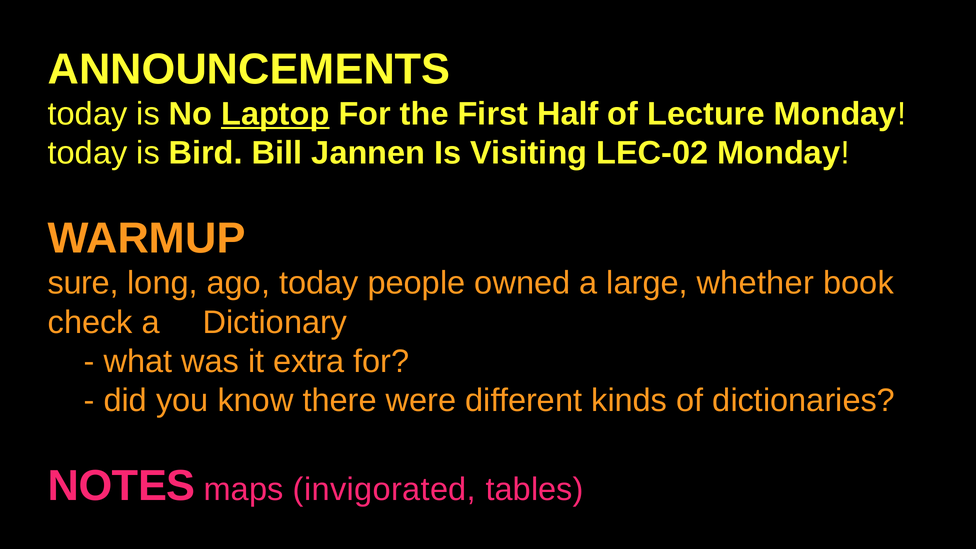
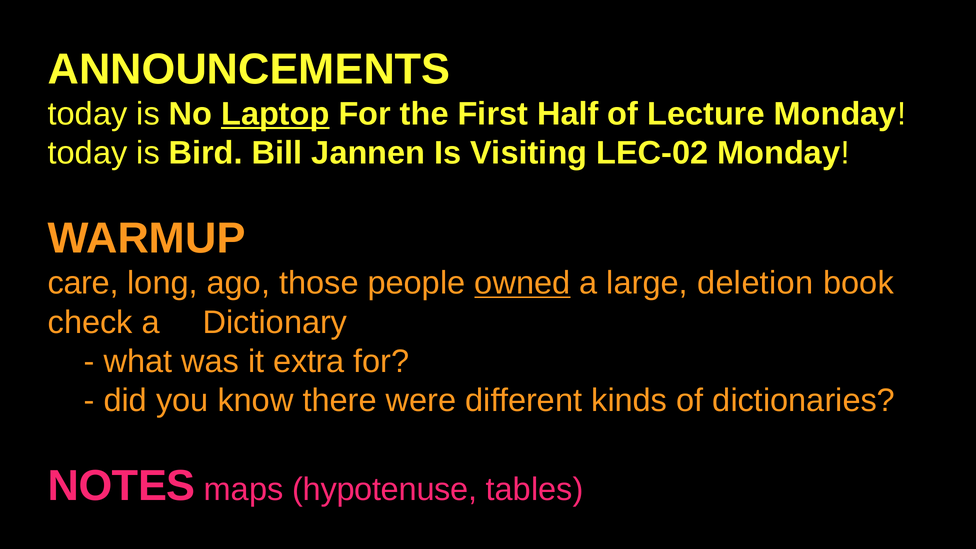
sure: sure -> care (83, 283)
ago today: today -> those (319, 283)
owned underline: none -> present (522, 283)
whether: whether -> deletion (755, 283)
invigorated: invigorated -> hypotenuse (385, 489)
